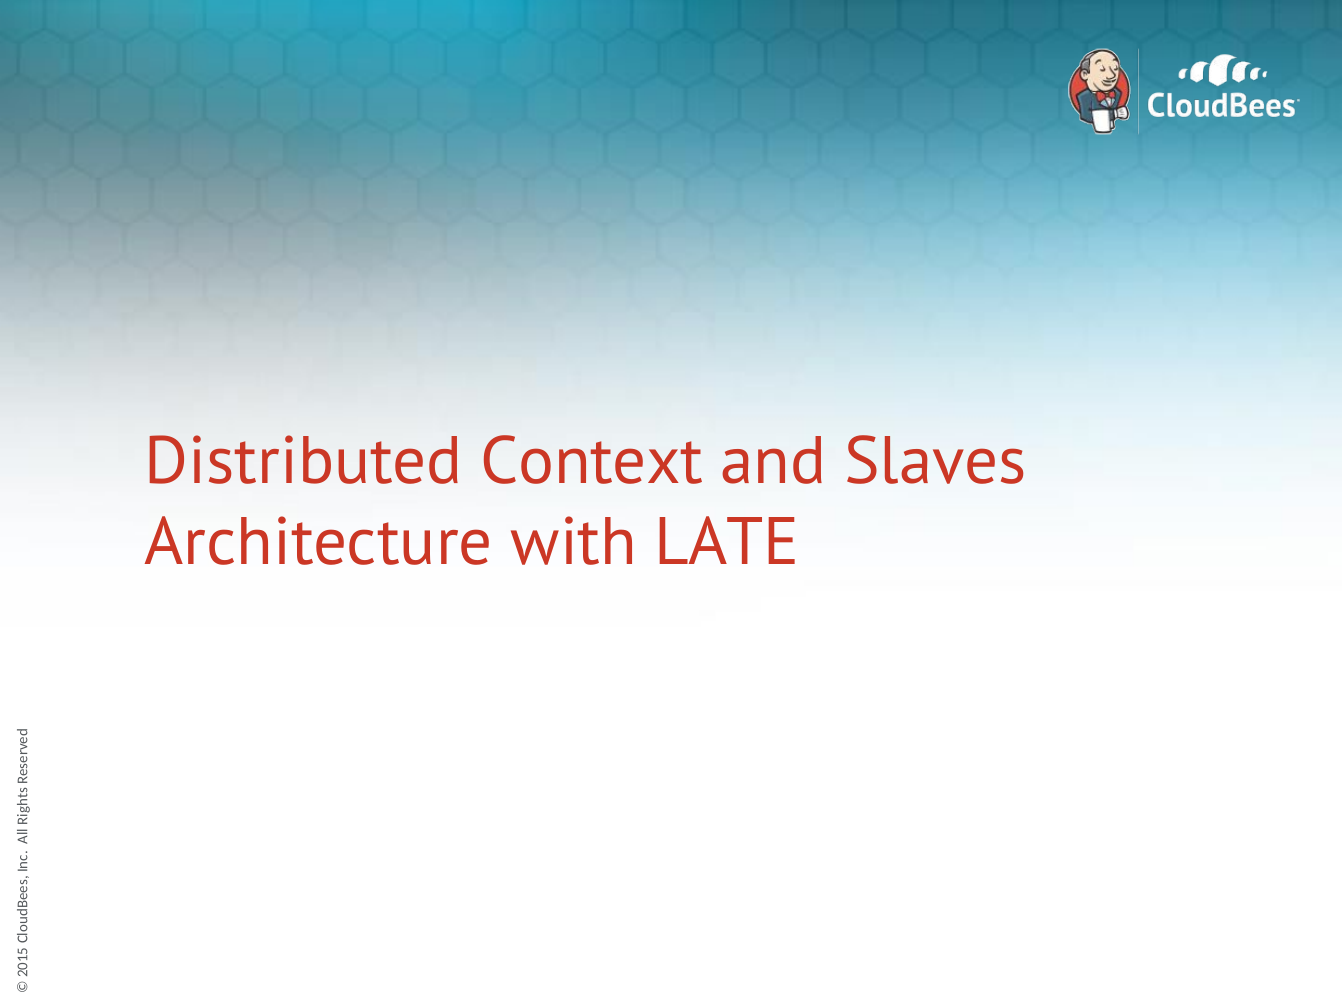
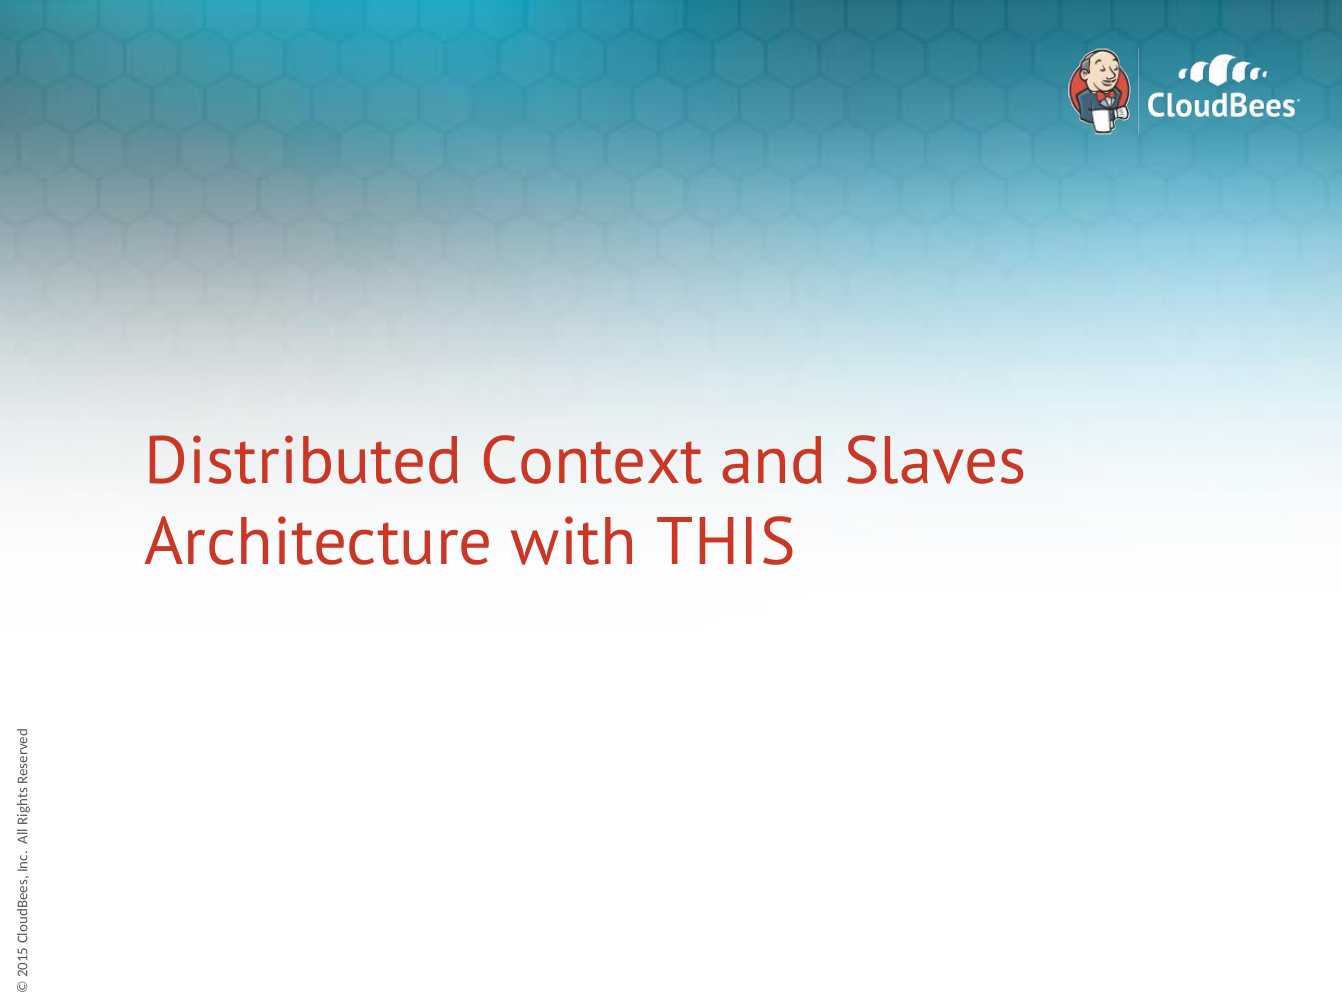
LATE: LATE -> THIS (726, 542)
